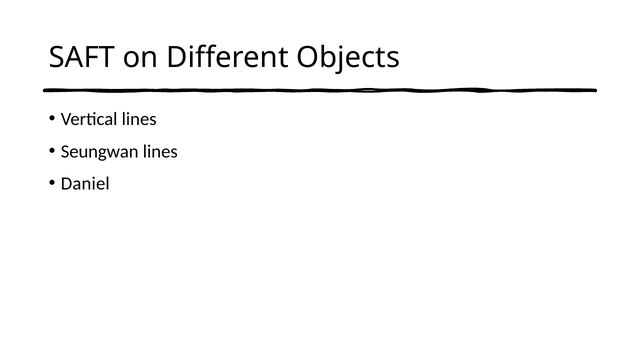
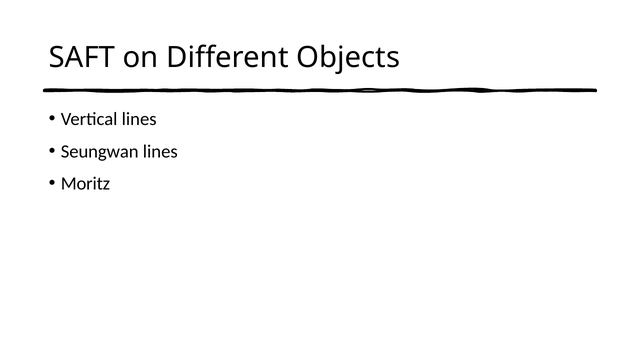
Daniel: Daniel -> Moritz (85, 184)
